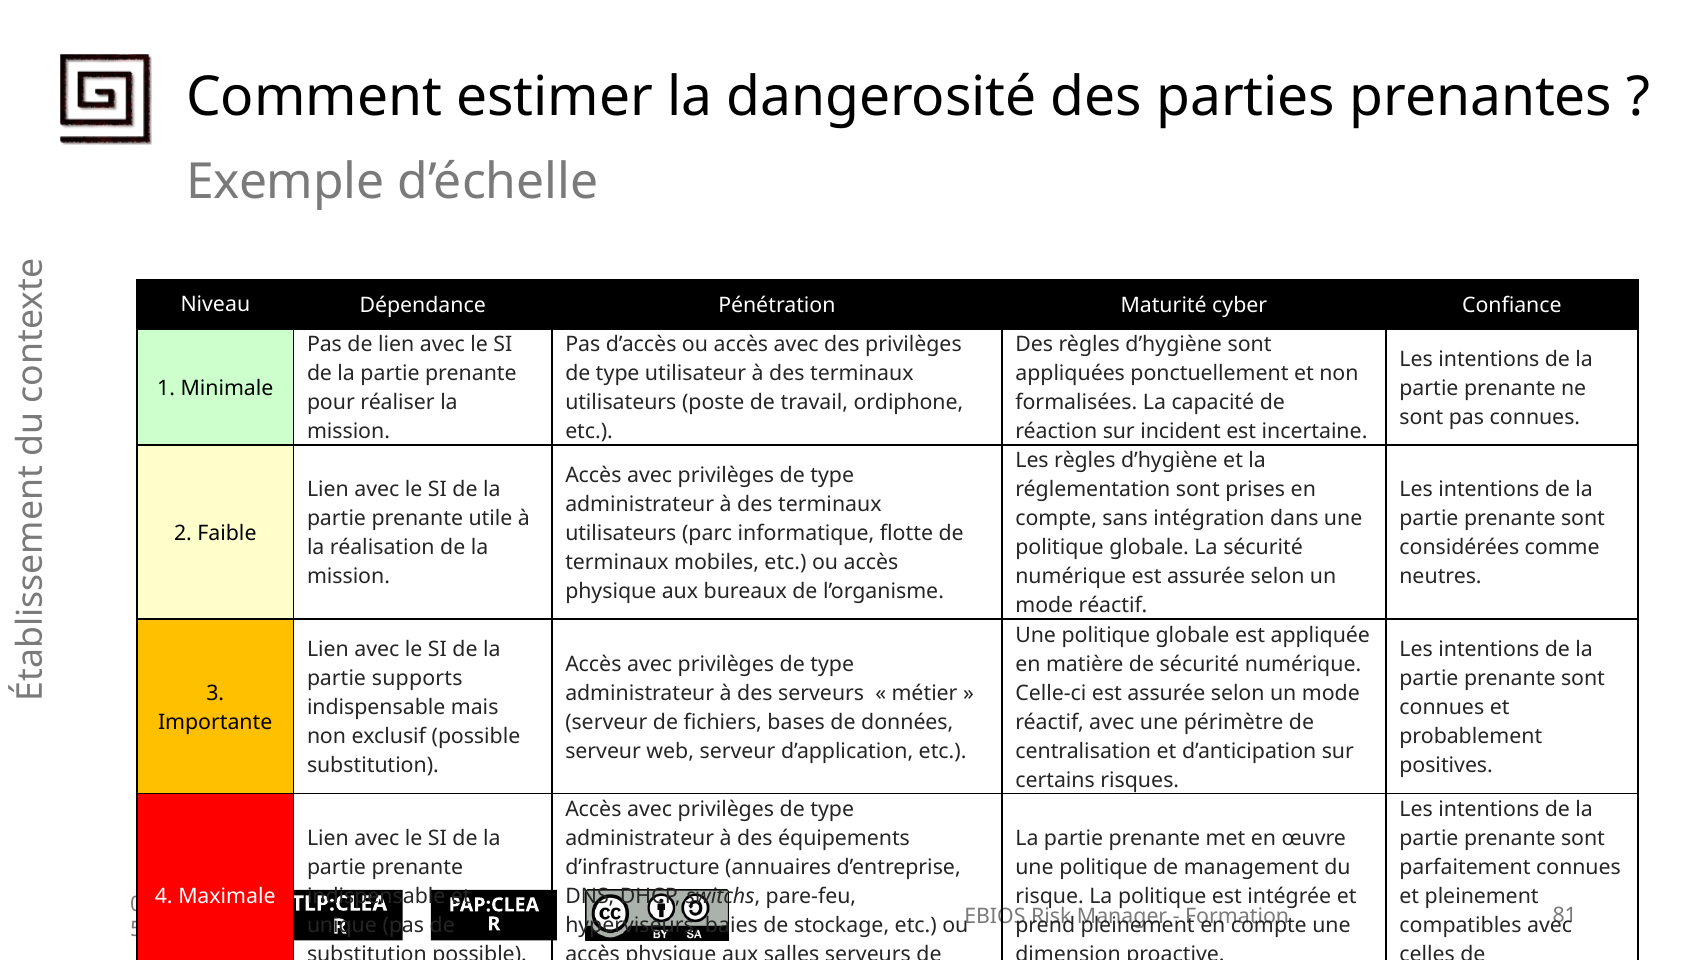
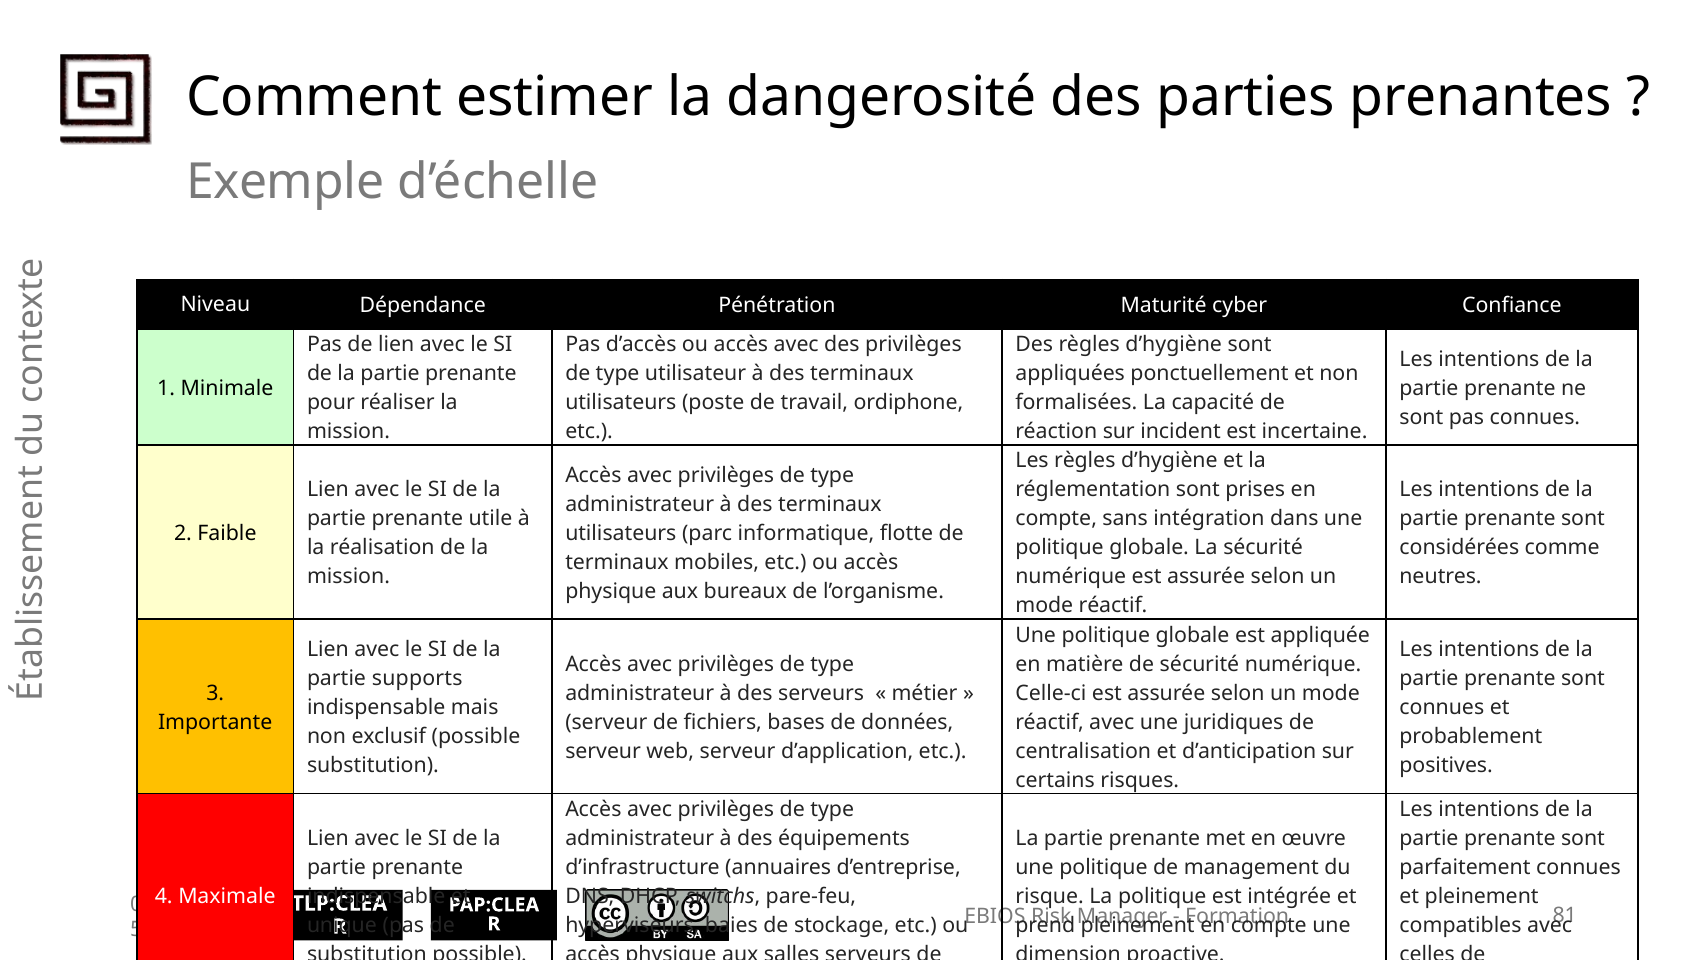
périmètre: périmètre -> juridiques (1234, 722)
